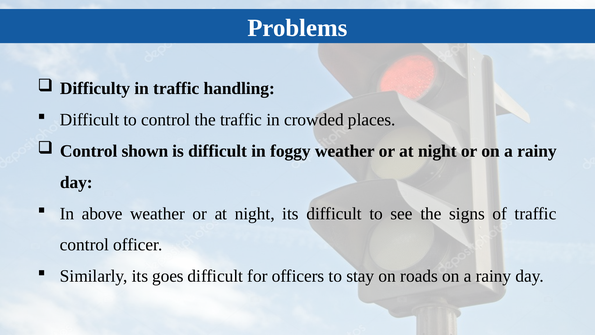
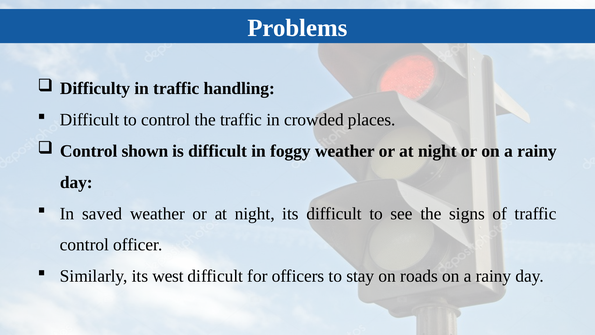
above: above -> saved (102, 213)
goes: goes -> west (168, 276)
